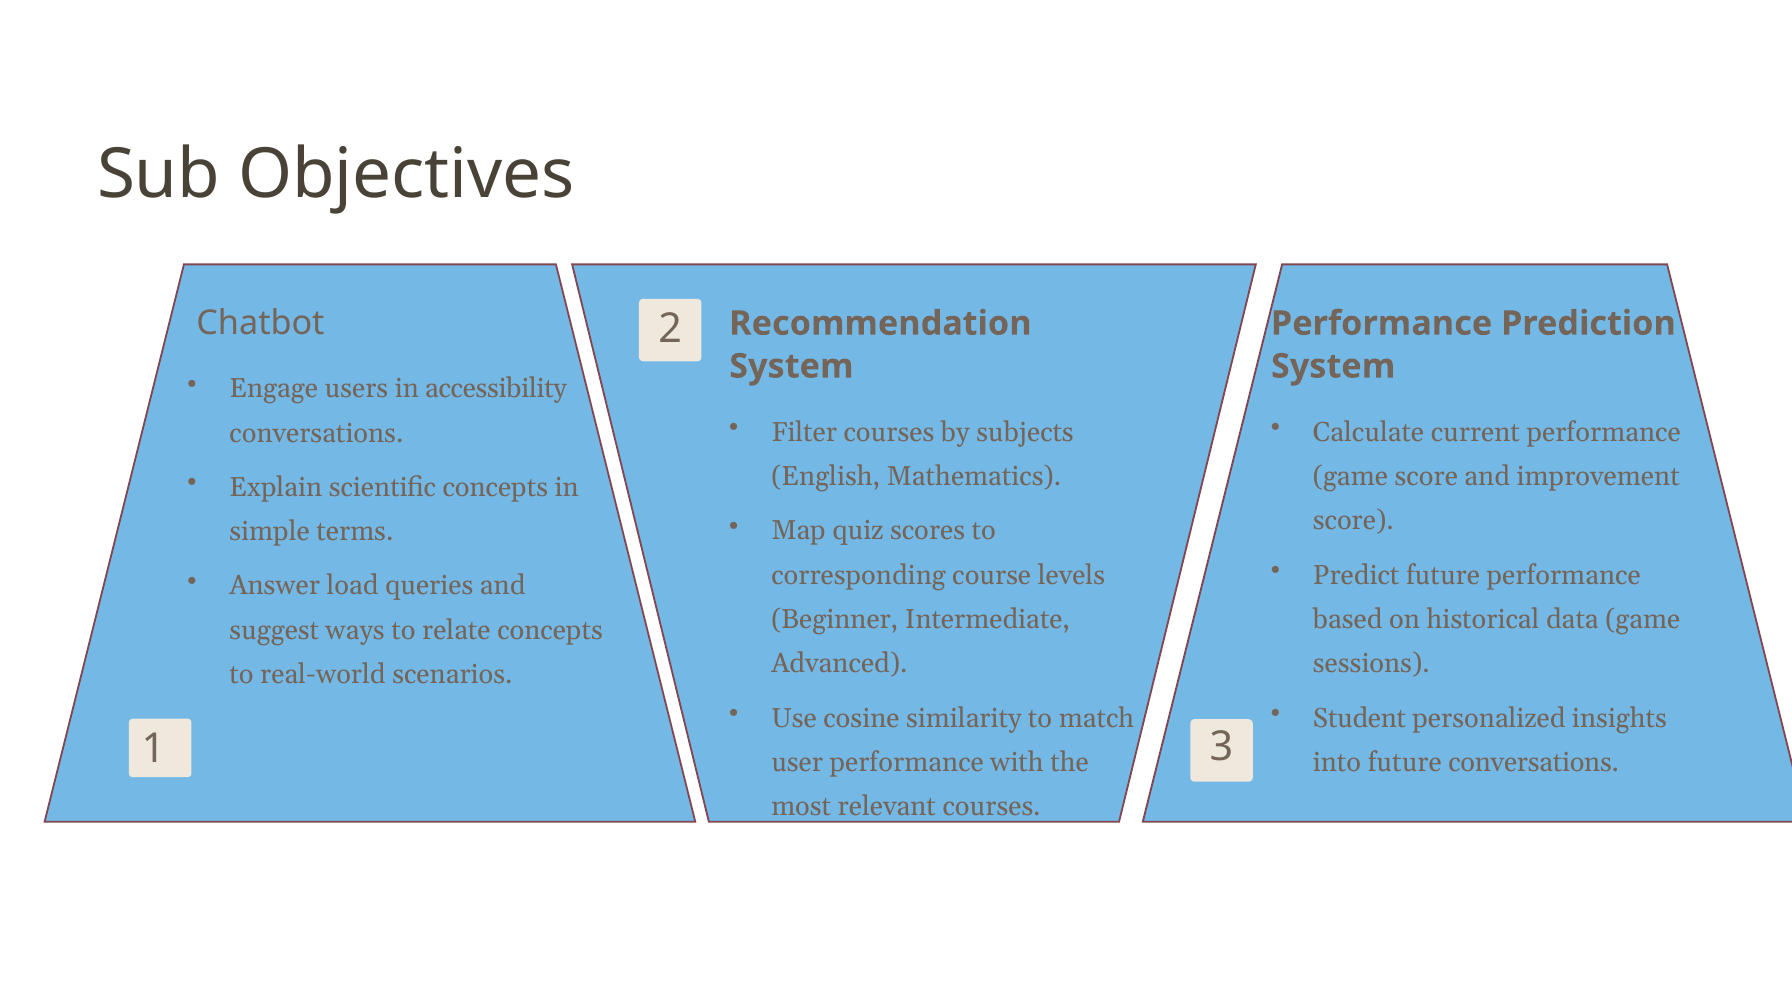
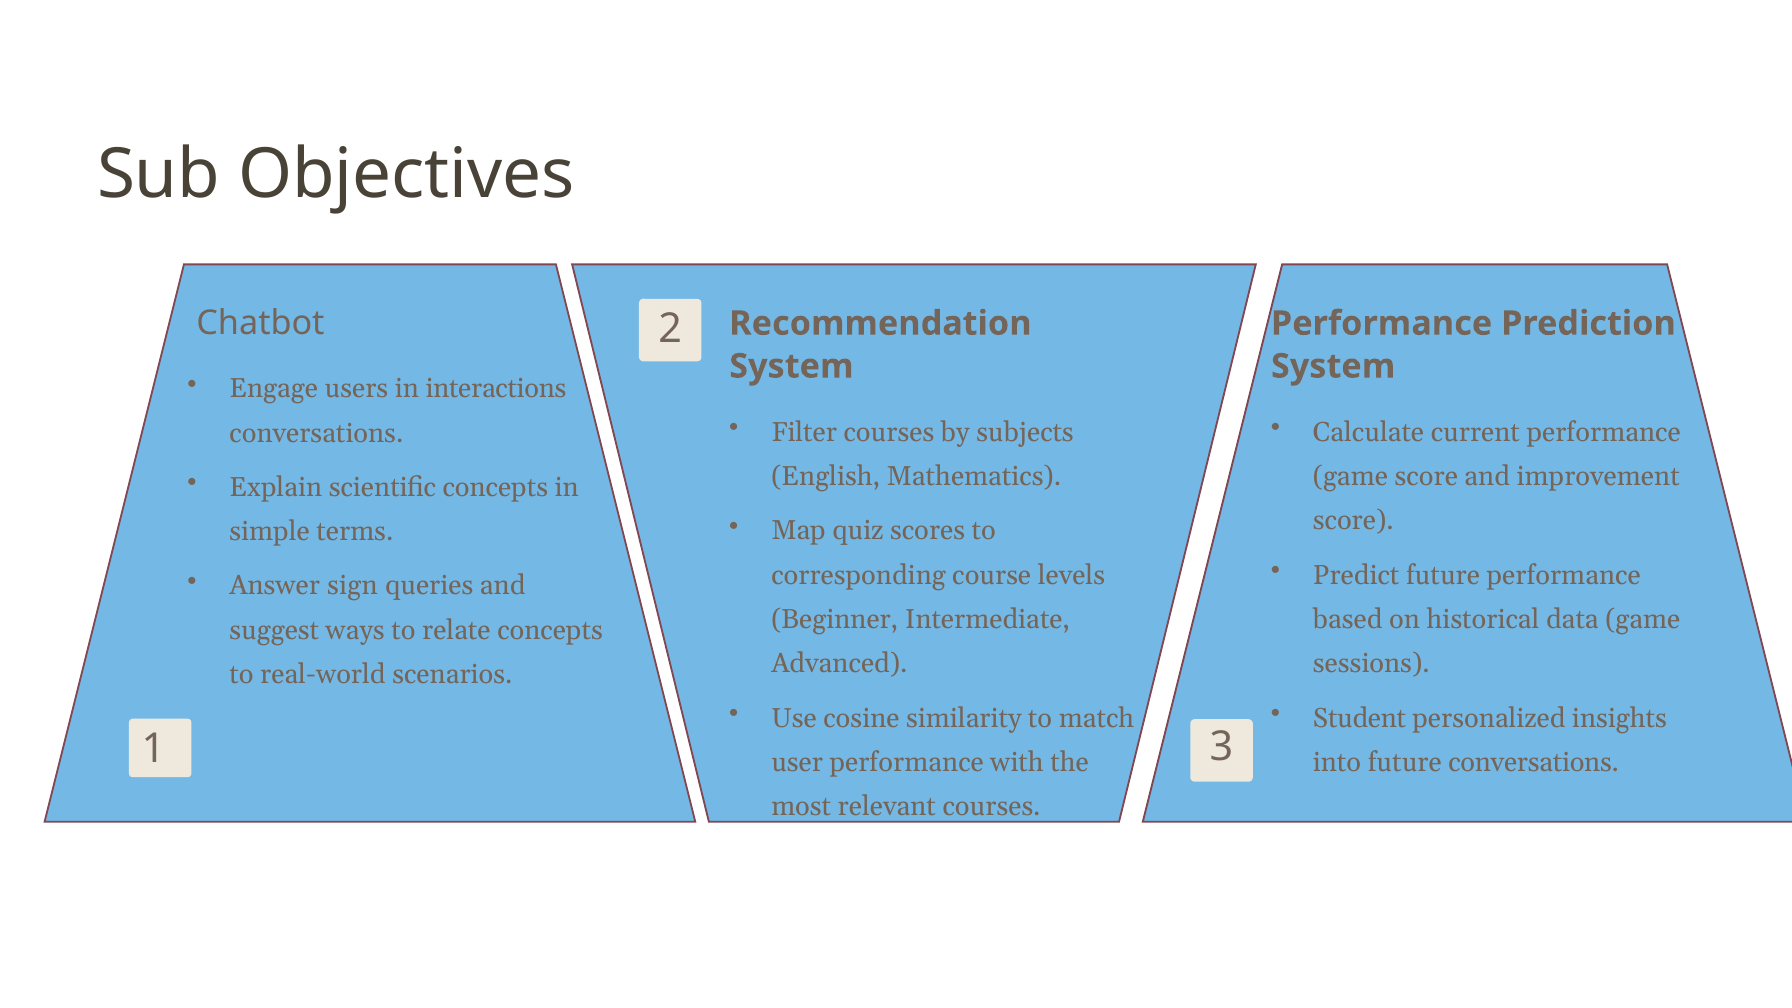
accessibility: accessibility -> interactions (496, 389)
load: load -> sign (352, 586)
